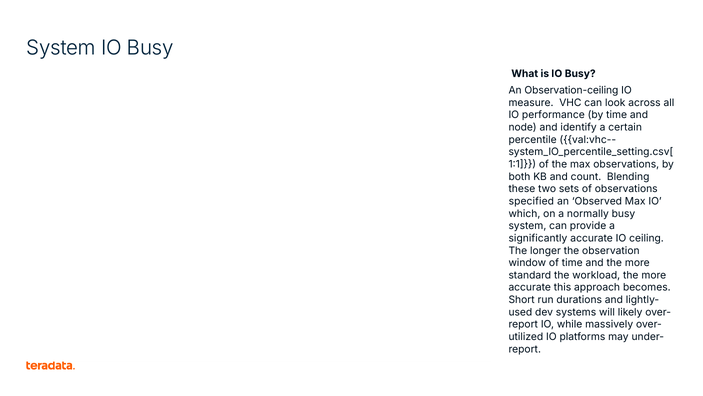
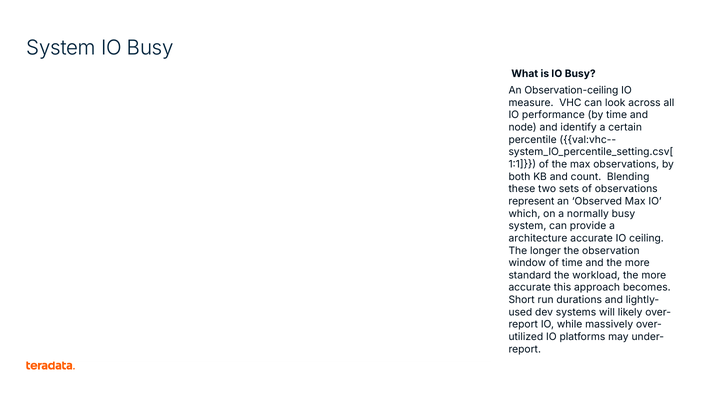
specified: specified -> represent (531, 201)
significantly: significantly -> architecture (538, 238)
